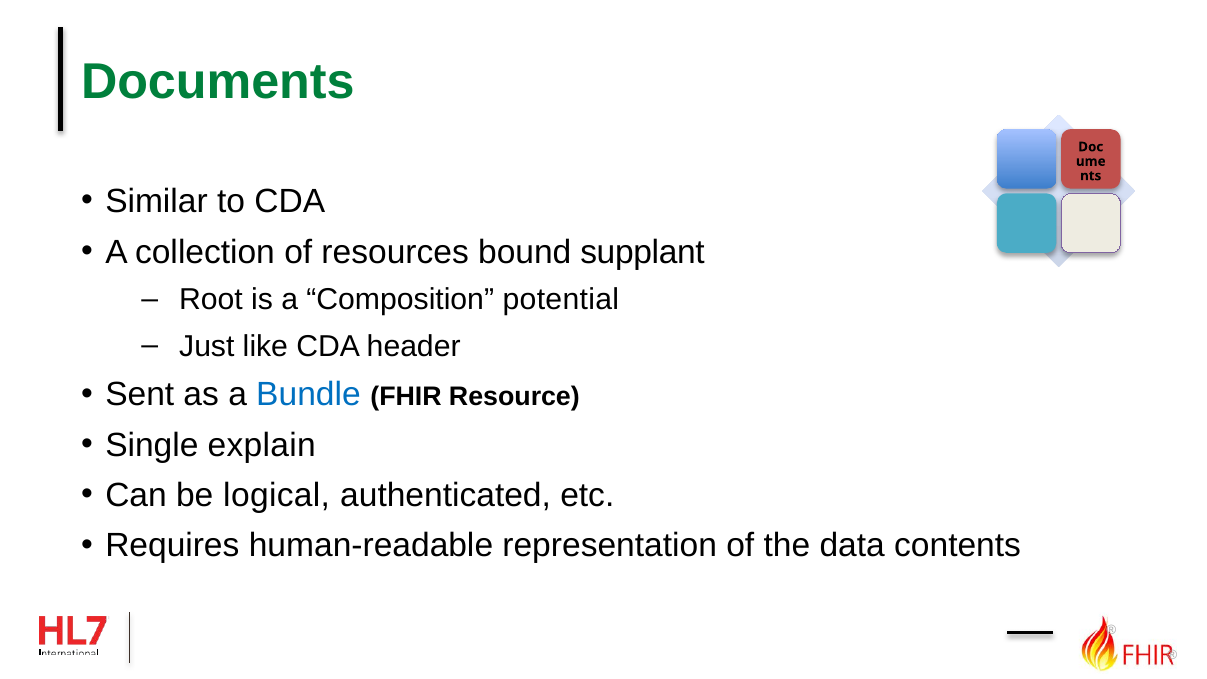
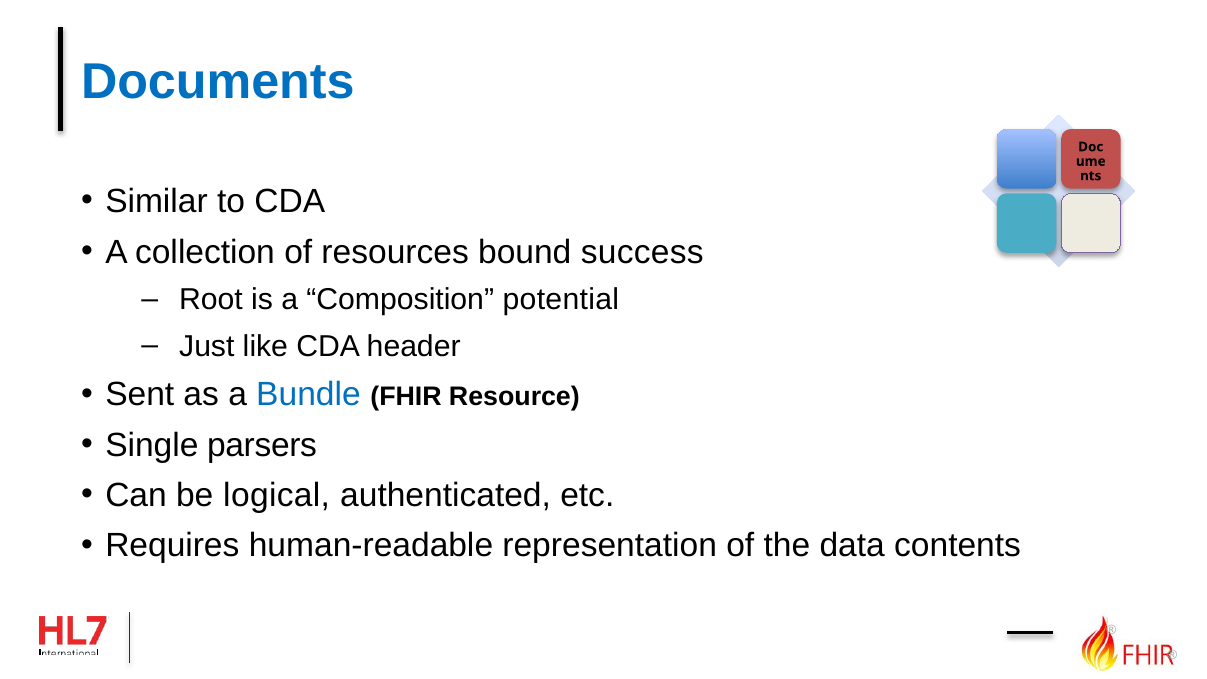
Documents colour: green -> blue (218, 82)
supplant: supplant -> success (642, 252)
explain: explain -> parsers (262, 445)
